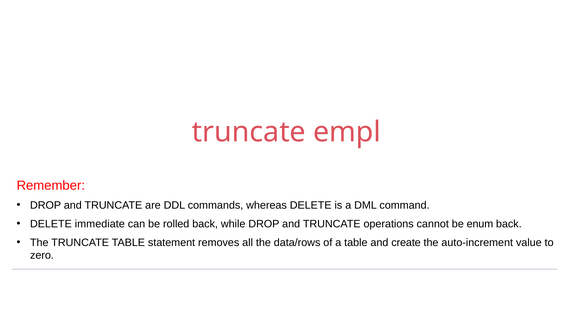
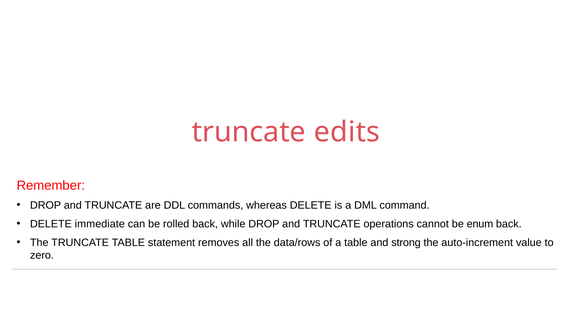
empl: empl -> edits (347, 132)
create: create -> strong (406, 243)
